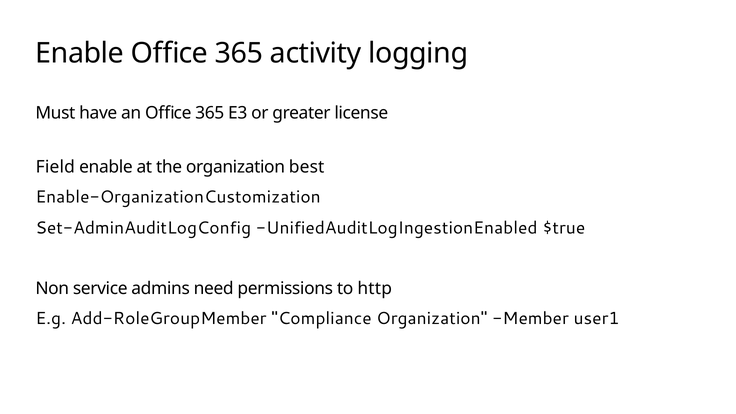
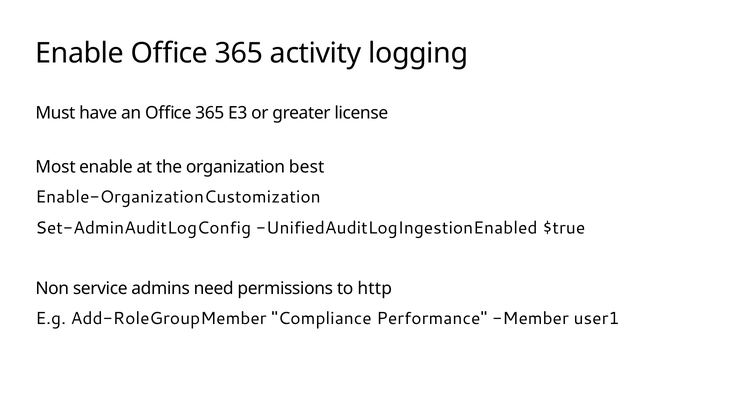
Field: Field -> Most (55, 167)
Compliance Organization: Organization -> Performance (432, 319)
